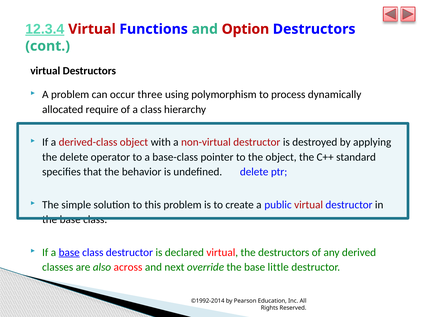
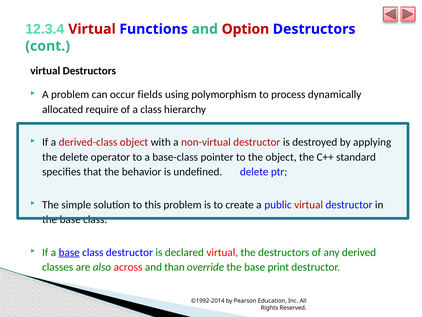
12.3.4 underline: present -> none (45, 29)
three: three -> fields (150, 94)
next: next -> than (175, 267)
little: little -> print (278, 267)
